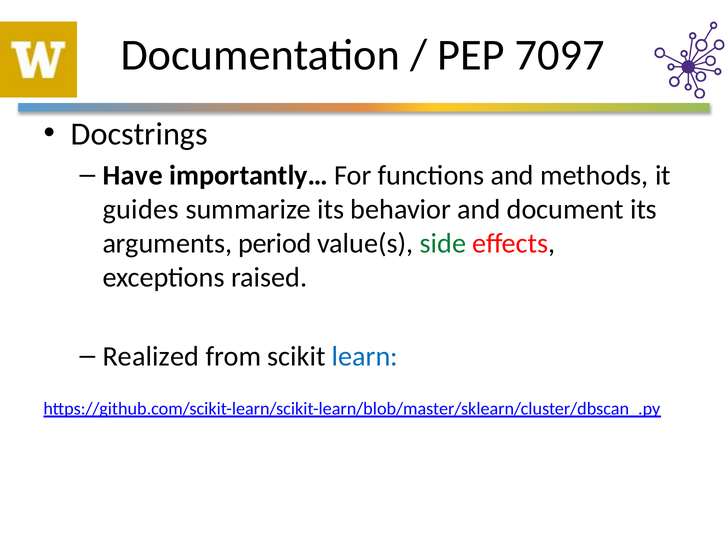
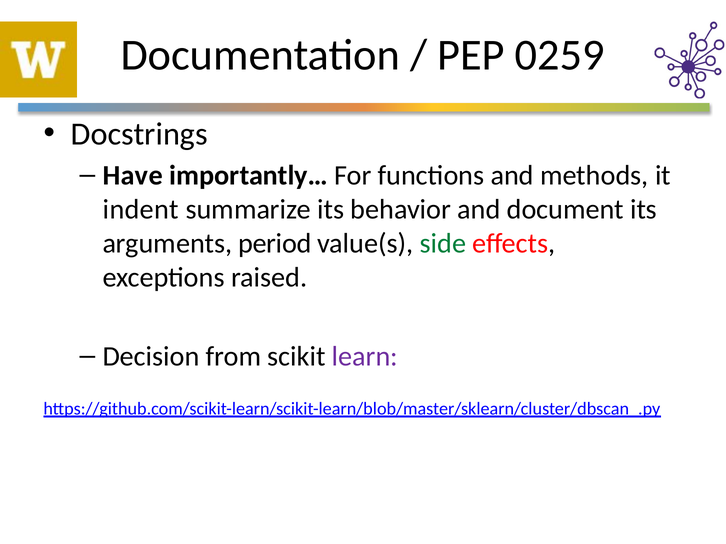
7097: 7097 -> 0259 (560, 55)
guides: guides -> indent (141, 210)
Realized: Realized -> Decision (151, 357)
learn colour: blue -> purple (365, 357)
